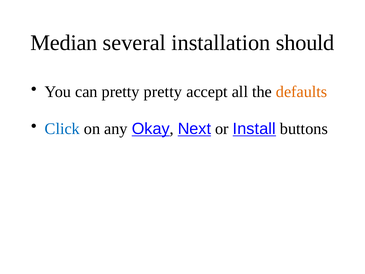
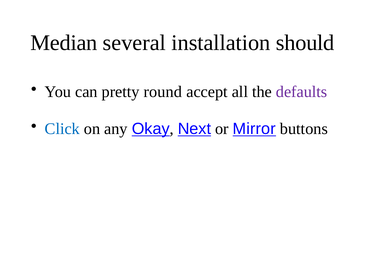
pretty pretty: pretty -> round (163, 92)
defaults colour: orange -> purple (302, 92)
Install: Install -> Mirror (254, 129)
